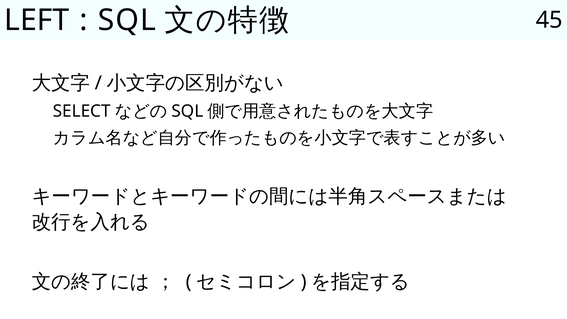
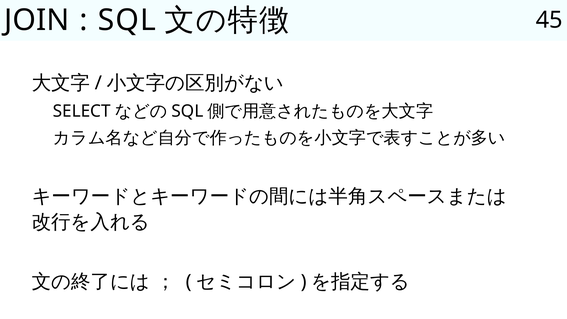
LEFT: LEFT -> JOIN (37, 20)
